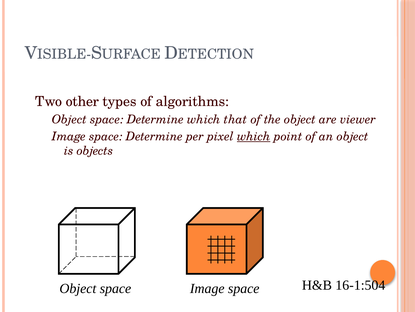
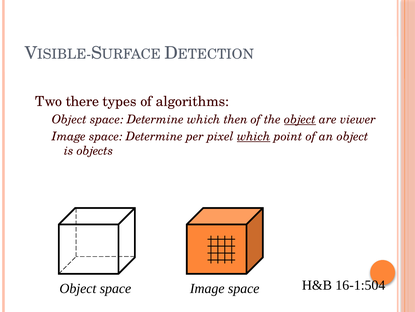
other: other -> there (82, 101)
that: that -> then (236, 119)
object underline: none -> present (300, 119)
